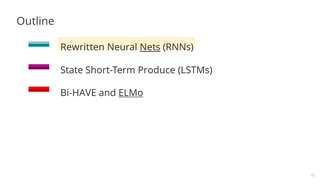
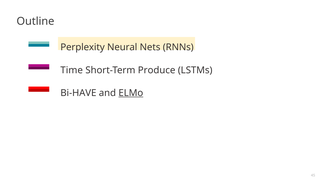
Rewritten: Rewritten -> Perplexity (83, 47)
Nets underline: present -> none (150, 47)
State: State -> Time (72, 70)
